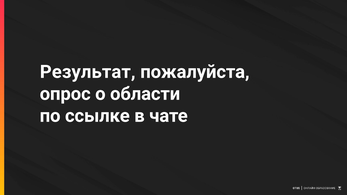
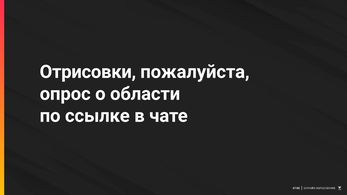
Результат: Результат -> Отрисовки (88, 72)
